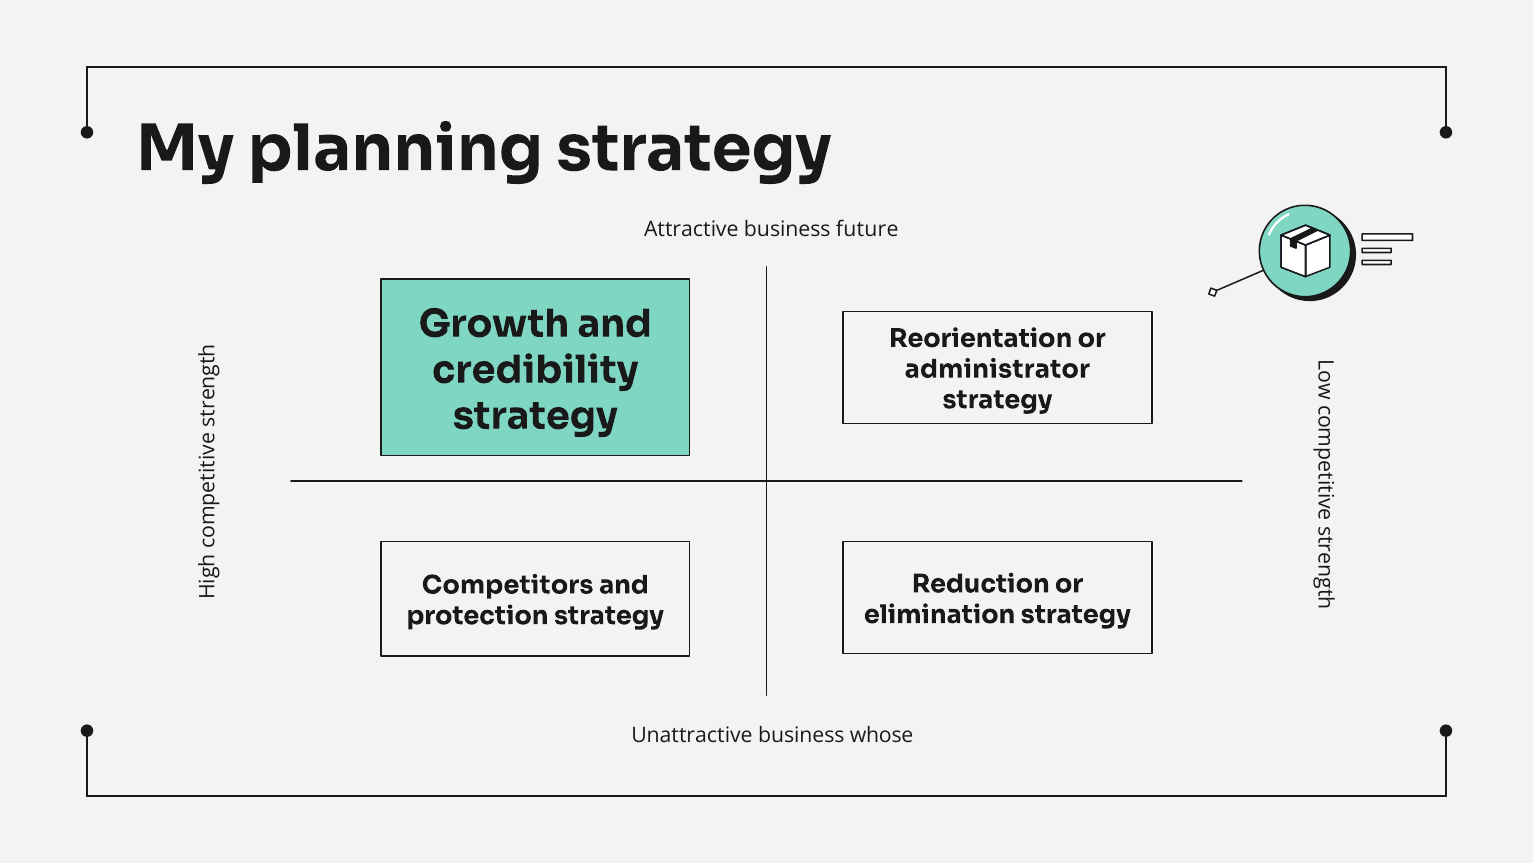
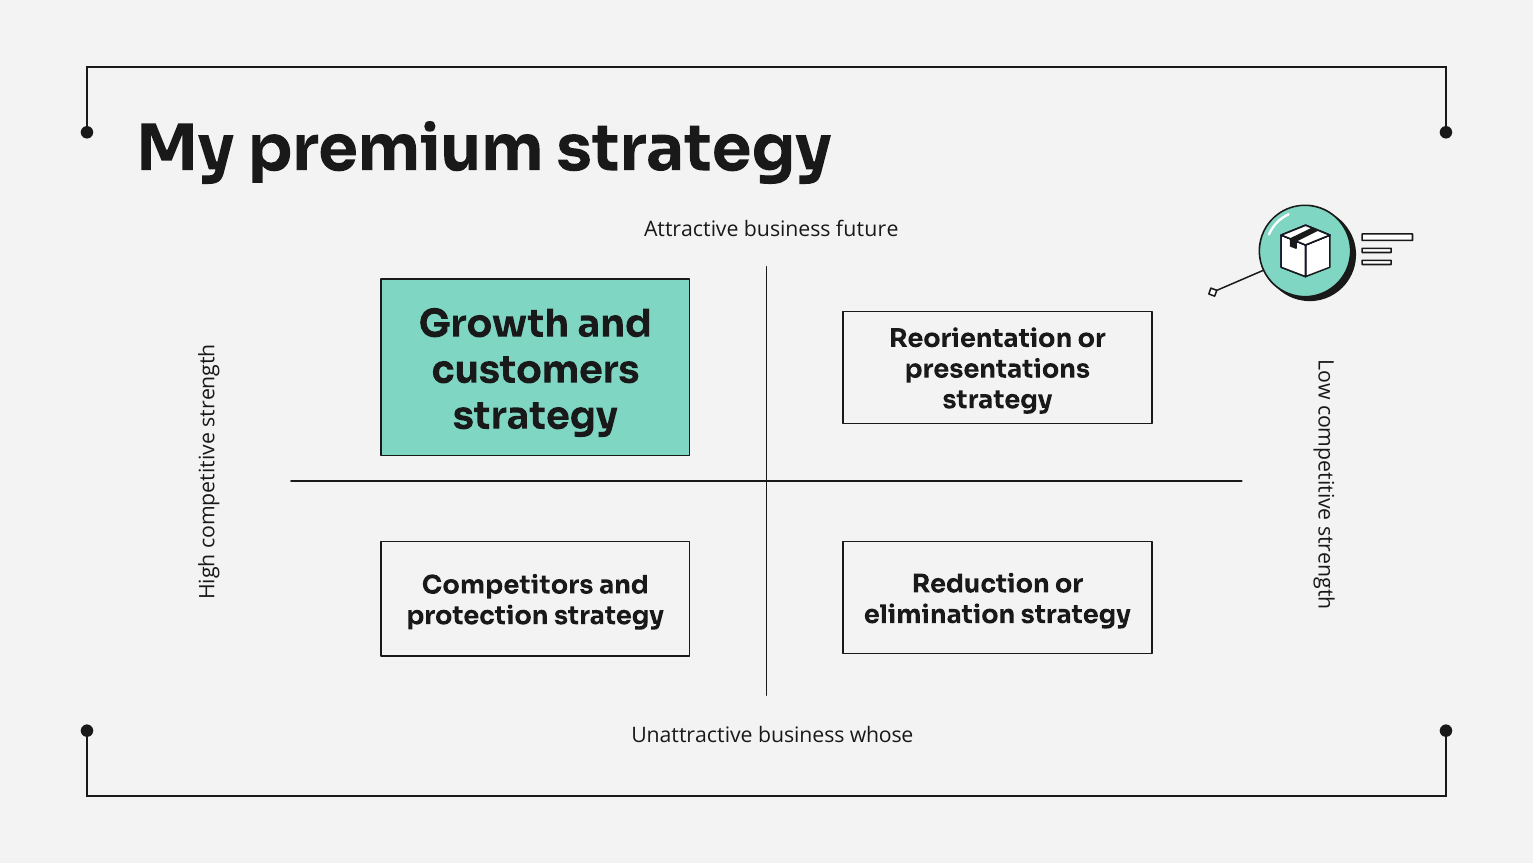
planning: planning -> premium (396, 149)
credibility: credibility -> customers (535, 370)
administrator: administrator -> presentations (997, 369)
